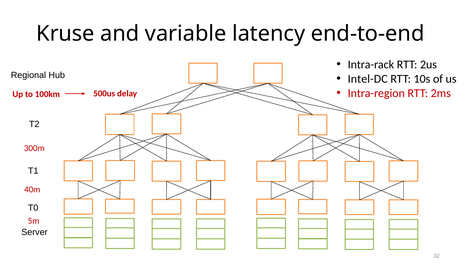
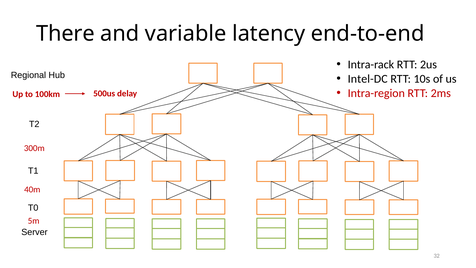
Kruse: Kruse -> There (65, 34)
